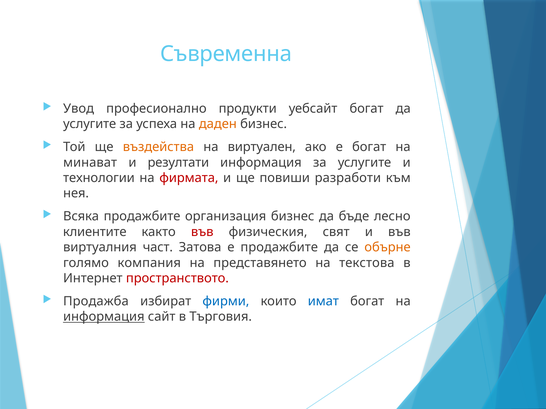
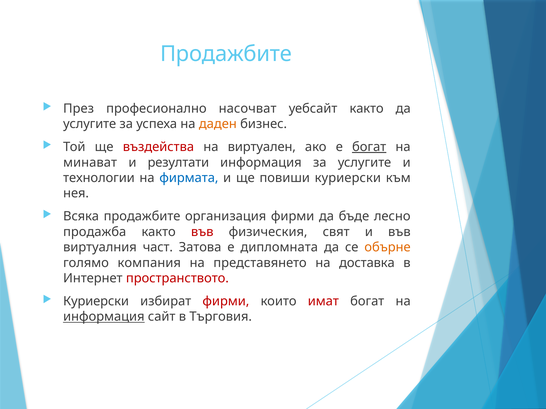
Съвременна: Съвременна -> Продажбите (226, 54)
Увод: Увод -> През (79, 109)
продукти: продукти -> насочват (248, 109)
уебсайт богат: богат -> както (367, 109)
въздейства colour: orange -> red (158, 147)
богат underline: none -> present (369, 147)
фирмата colour: red -> blue (189, 178)
повиши разработи: разработи -> куриерски (348, 178)
организация бизнес: бизнес -> фирми (293, 217)
клиентите: клиентите -> продажба (95, 232)
е продажбите: продажбите -> дипломната (279, 248)
текстова: текстова -> доставка (367, 263)
Продажба: Продажба -> Куриерски (96, 302)
фирми colour: blue -> red (226, 302)
имат colour: blue -> red (323, 302)
